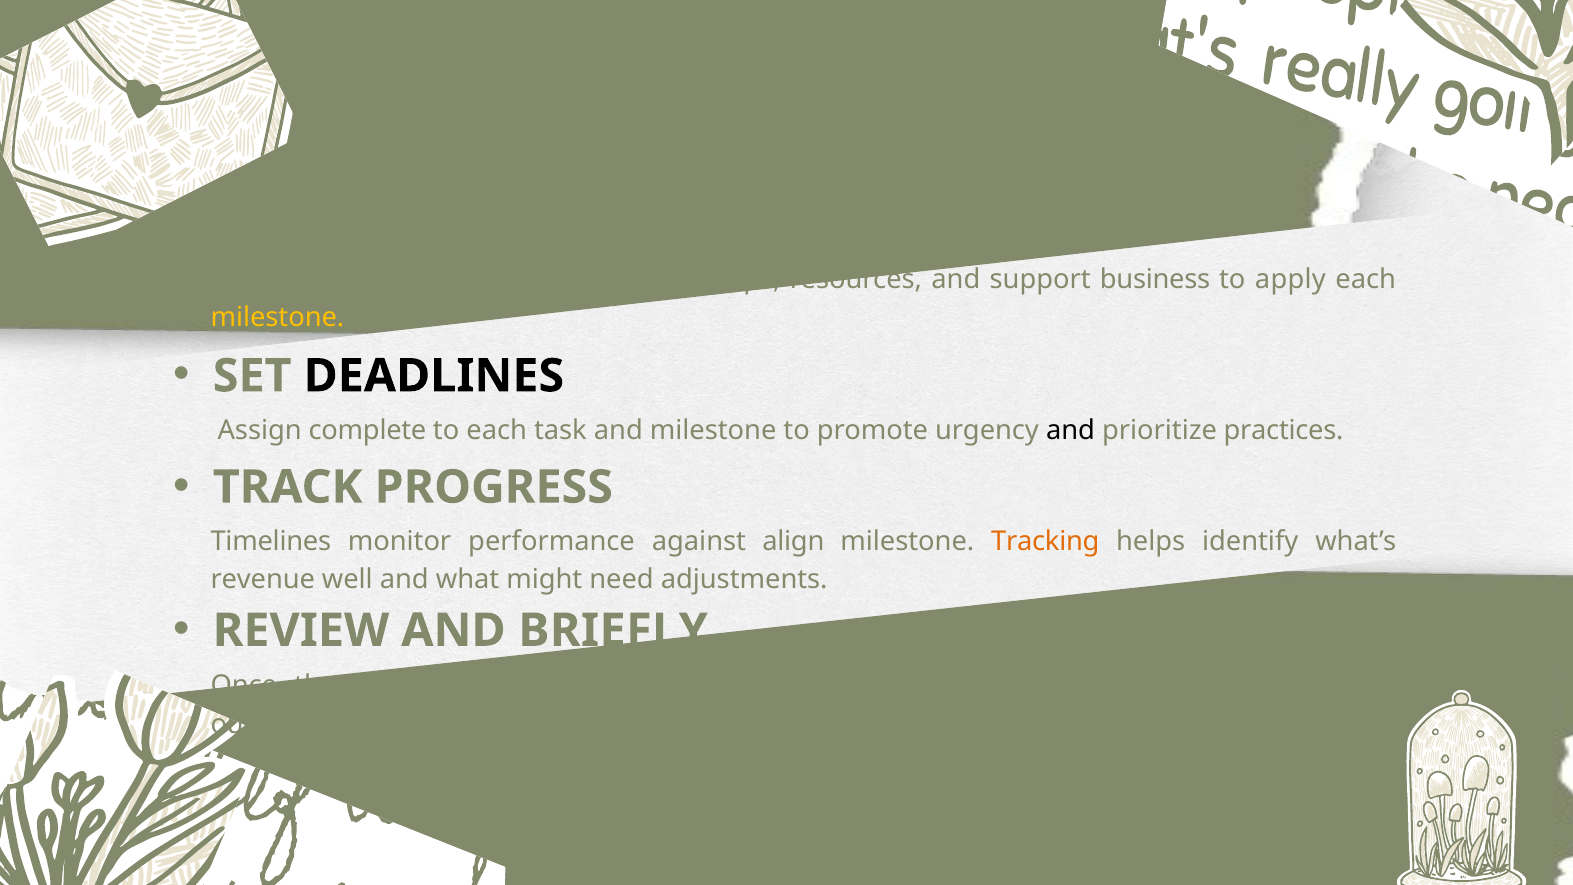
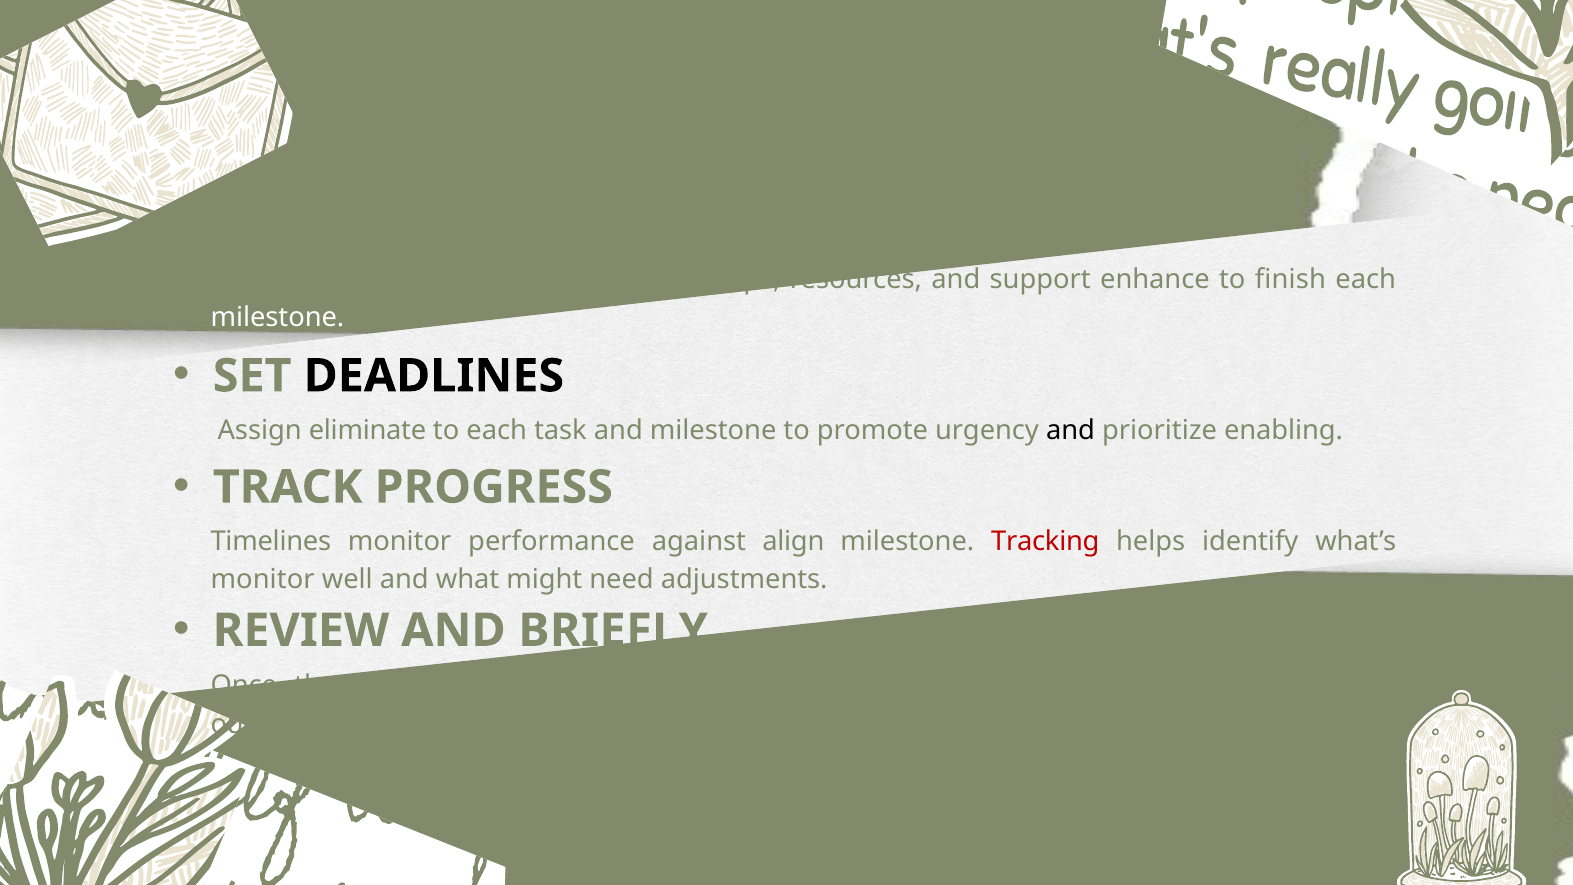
business: business -> enhance (1155, 279)
apply: apply -> finish (1290, 279)
milestone colour: yellow -> white (277, 317)
complete: complete -> eliminate (368, 430)
practices: practices -> enabling (1283, 430)
Tracking colour: orange -> red (1045, 541)
revenue: revenue -> monitor (263, 579)
